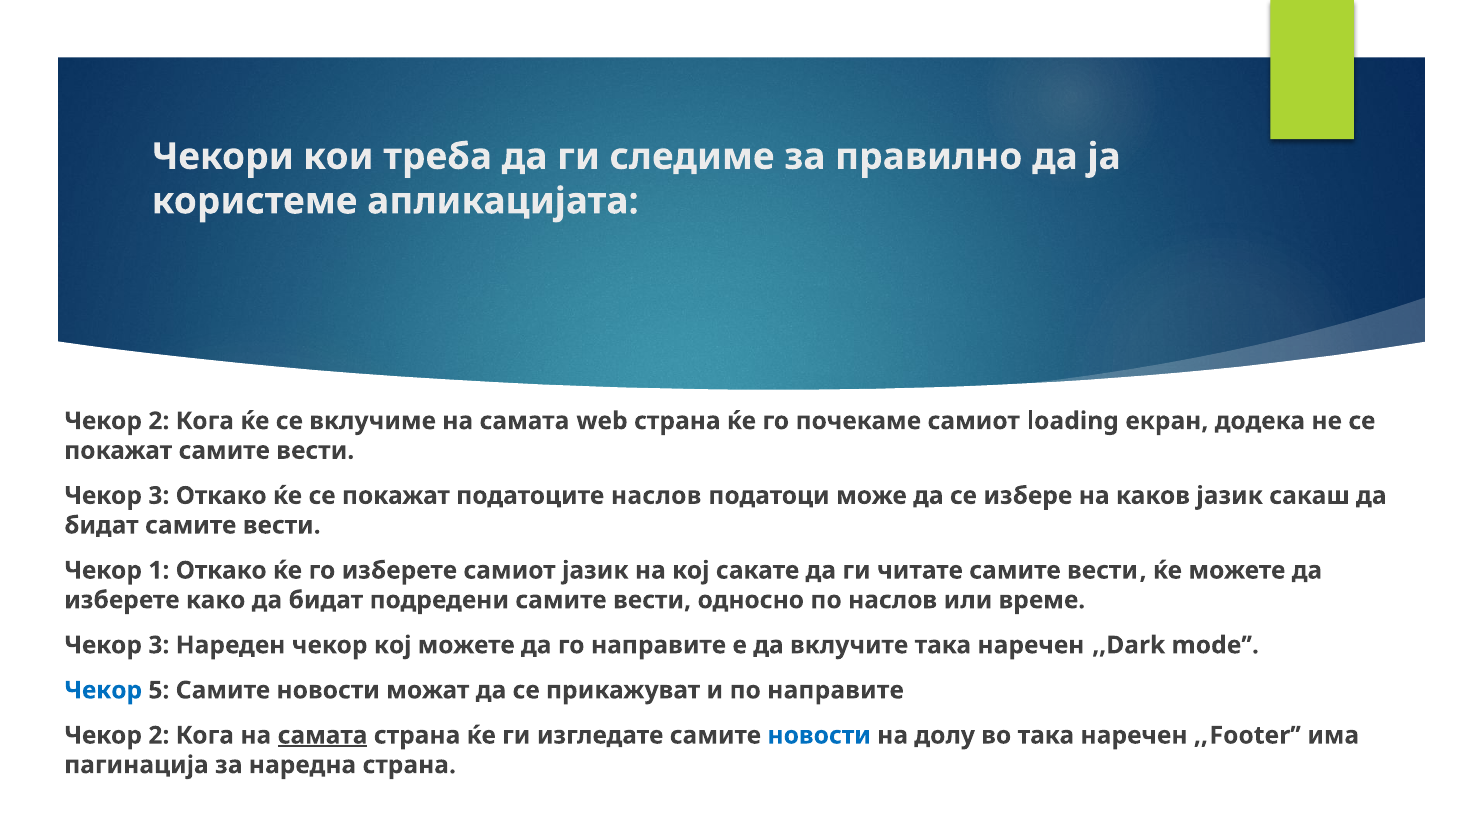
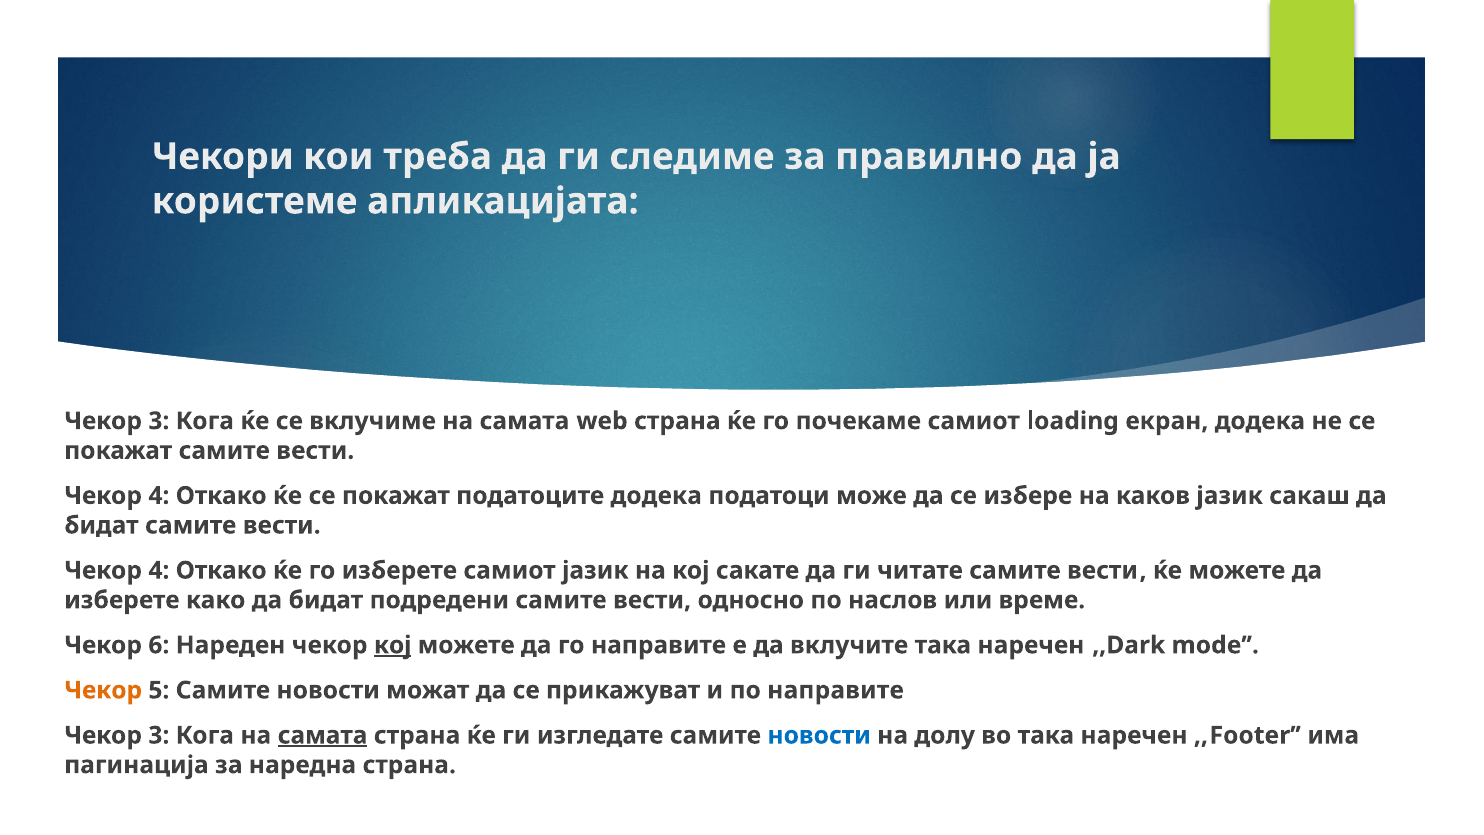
2: 2 -> 3 (159, 421)
3: 3 -> 4 (159, 496)
податоците наслов: наслов -> додека (656, 496)
1: 1 -> 4 (159, 570)
3: 3 -> 6 (159, 645)
кој underline: none -> present (393, 645)
Чекор colour: blue -> orange (103, 690)
2: 2 -> 3 (159, 735)
